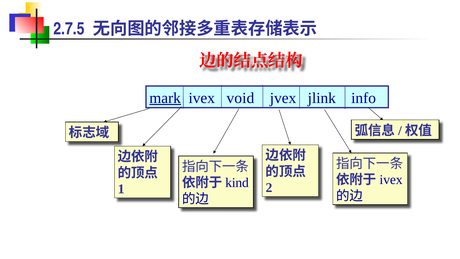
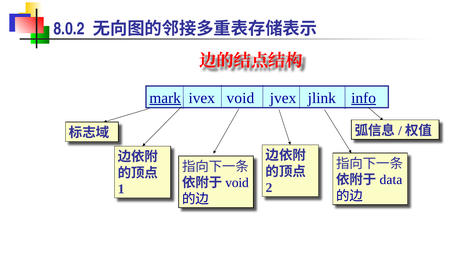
2.7.5: 2.7.5 -> 8.0.2 (69, 29)
info underline: none -> present (364, 98)
ivex: ivex -> data (391, 180)
kind: kind -> void (237, 183)
